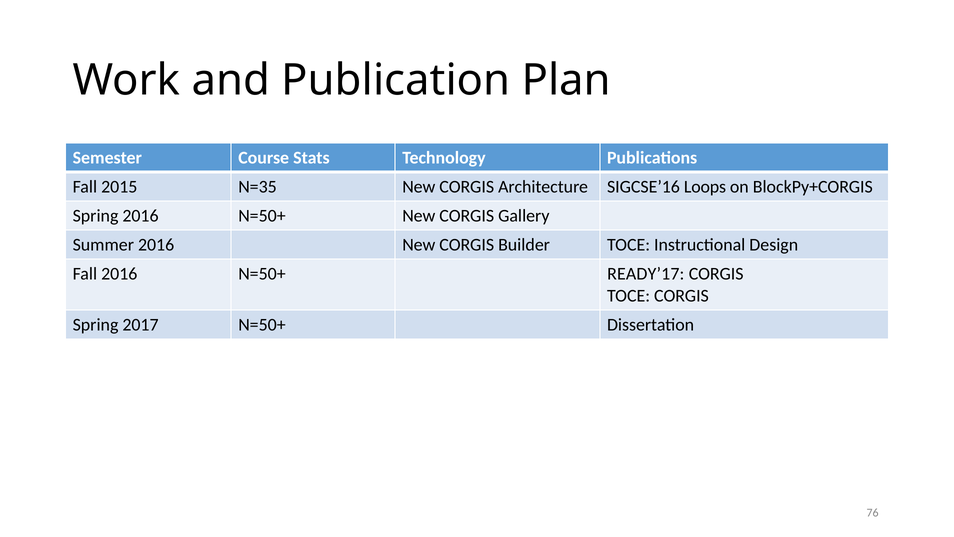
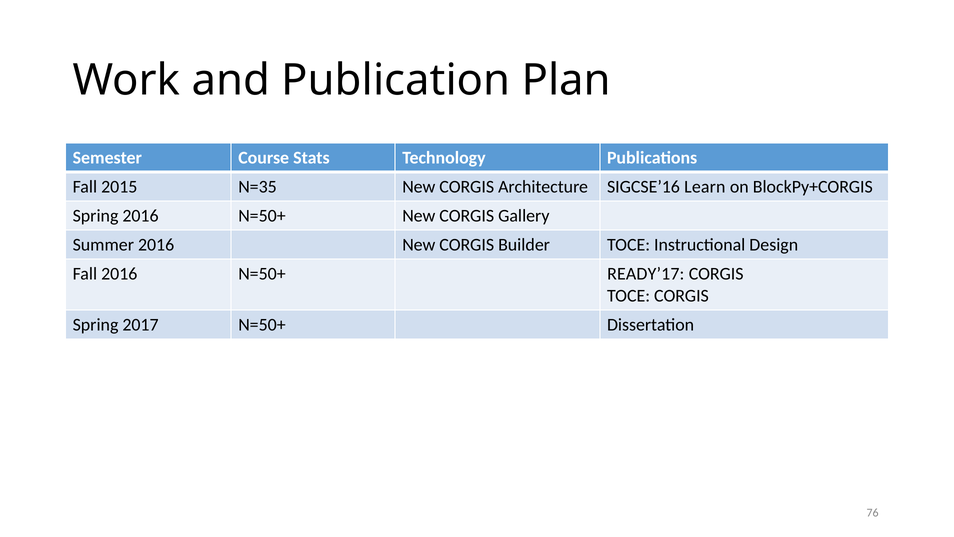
Loops: Loops -> Learn (705, 187)
